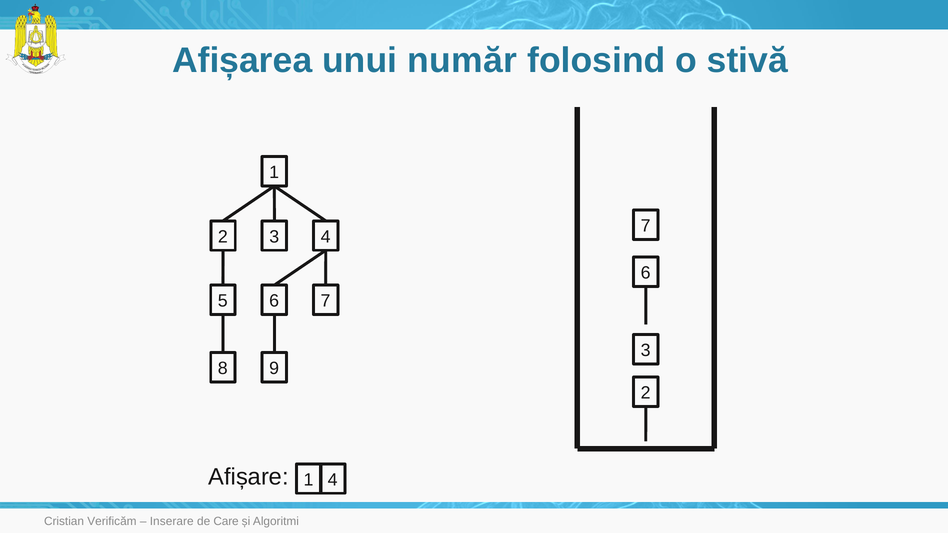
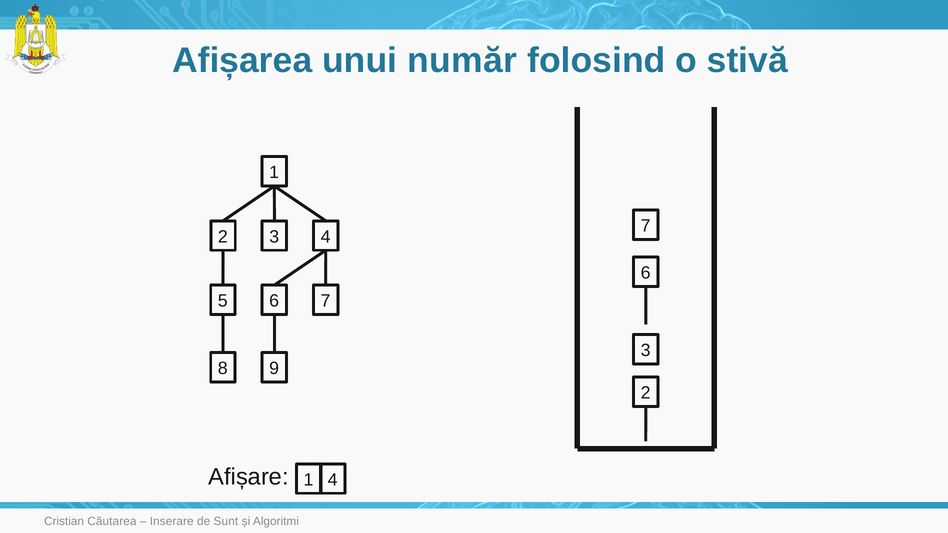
Verificăm: Verificăm -> Căutarea (112, 522)
Care: Care -> Sunt (226, 522)
